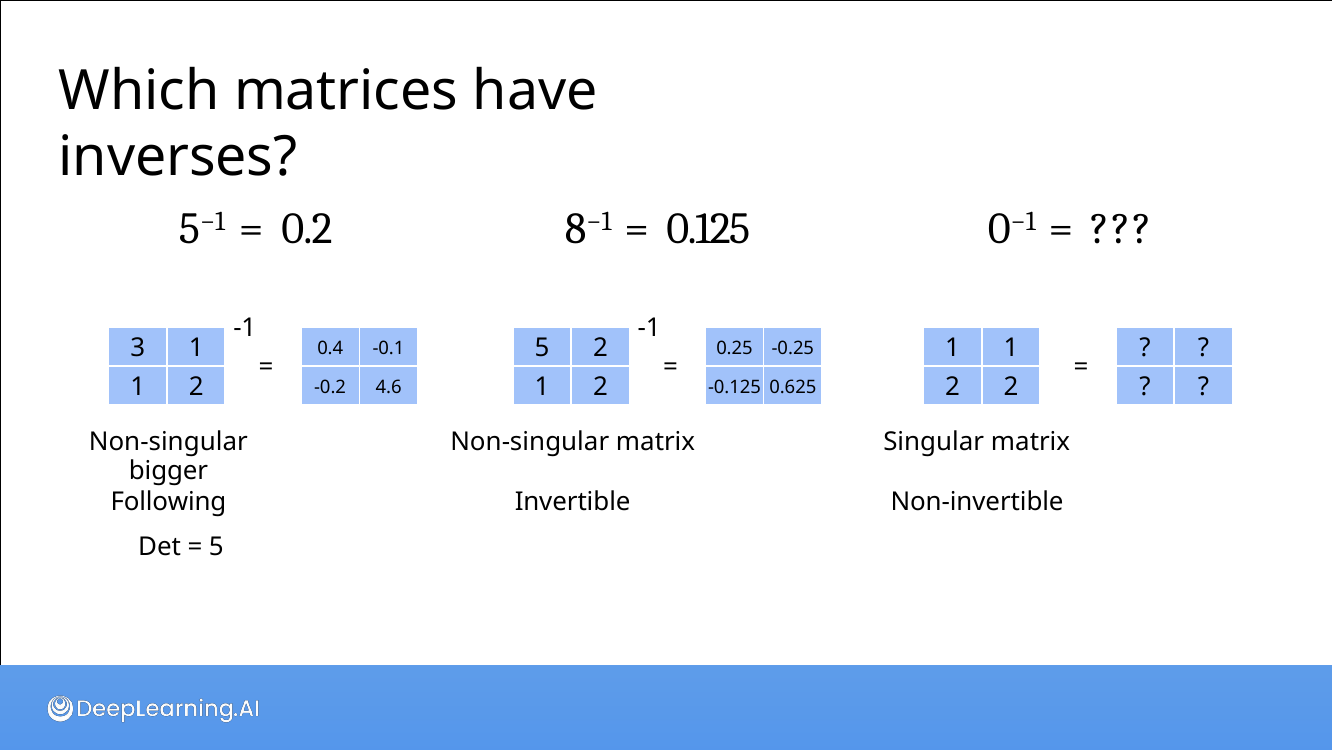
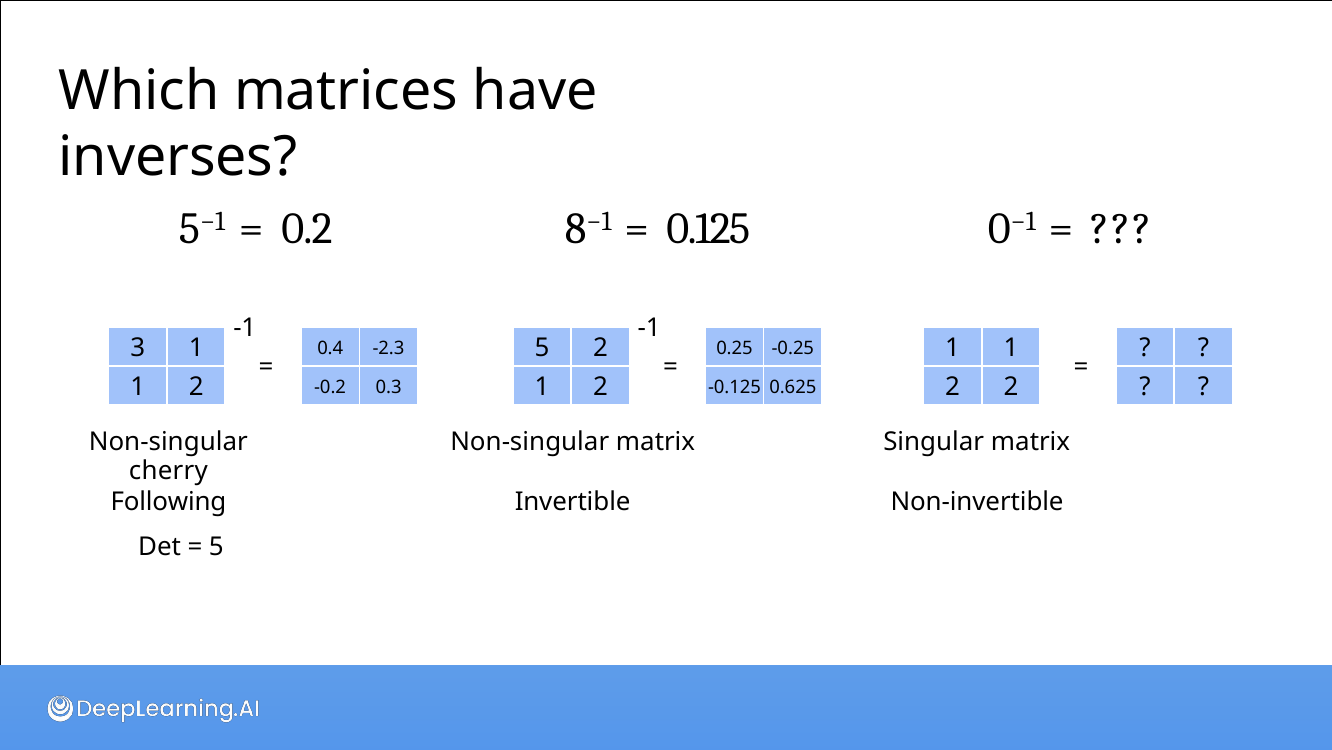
-0.1: -0.1 -> -2.3 (389, 348)
4.6: 4.6 -> 0.3 (389, 387)
bigger: bigger -> cherry (168, 470)
